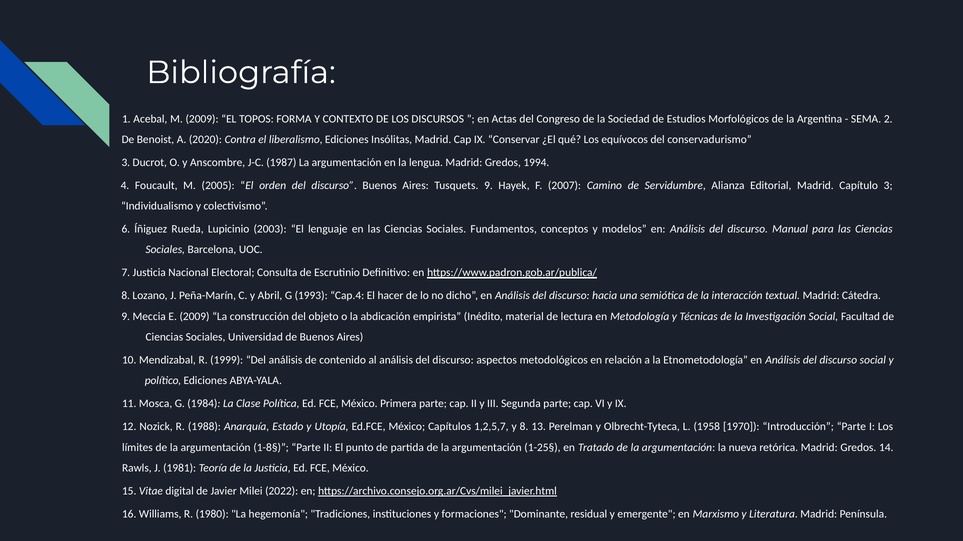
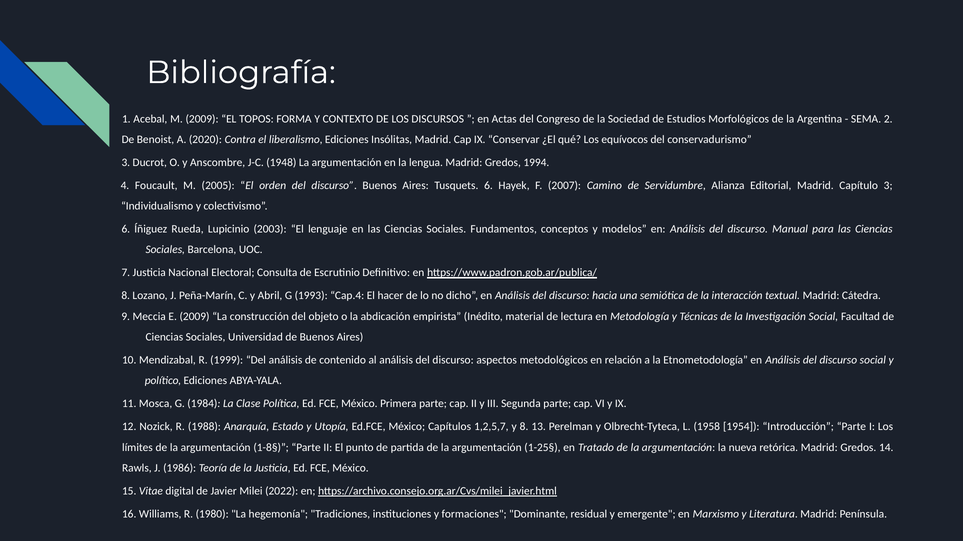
1987: 1987 -> 1948 (281, 163)
Tusquets 9: 9 -> 6 (488, 186)
1970: 1970 -> 1954 (741, 427)
1981: 1981 -> 1986 (180, 469)
